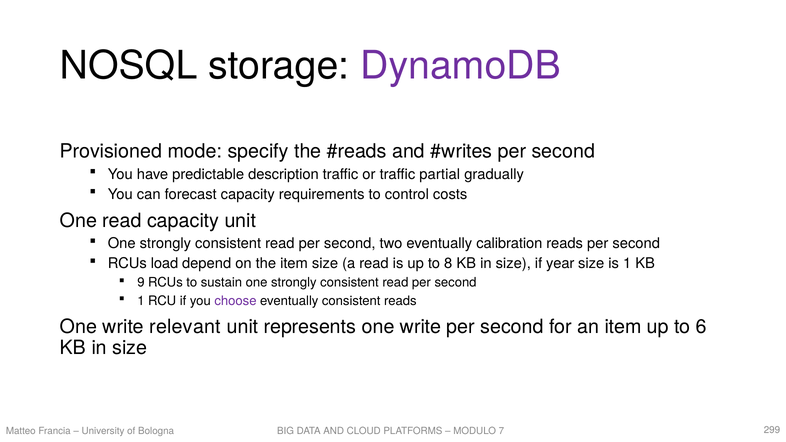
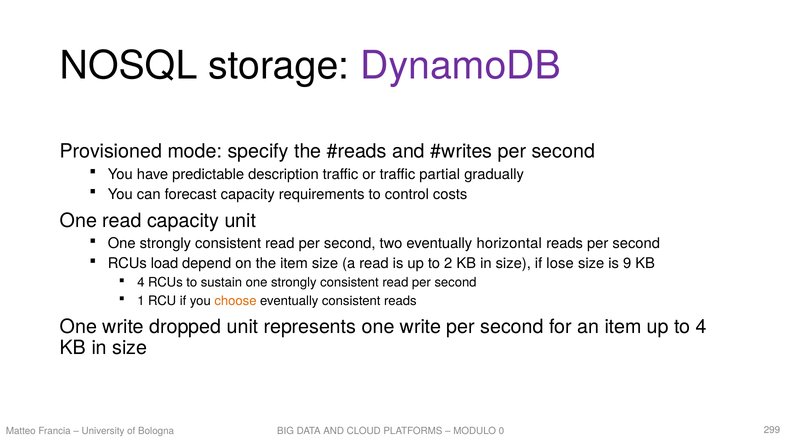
calibration: calibration -> horizontal (509, 244)
8: 8 -> 2 (448, 264)
year: year -> lose (560, 264)
is 1: 1 -> 9 (627, 264)
9: 9 -> 4 (141, 283)
choose colour: purple -> orange (235, 301)
relevant: relevant -> dropped (185, 327)
to 6: 6 -> 4 (701, 327)
7: 7 -> 0 (501, 431)
